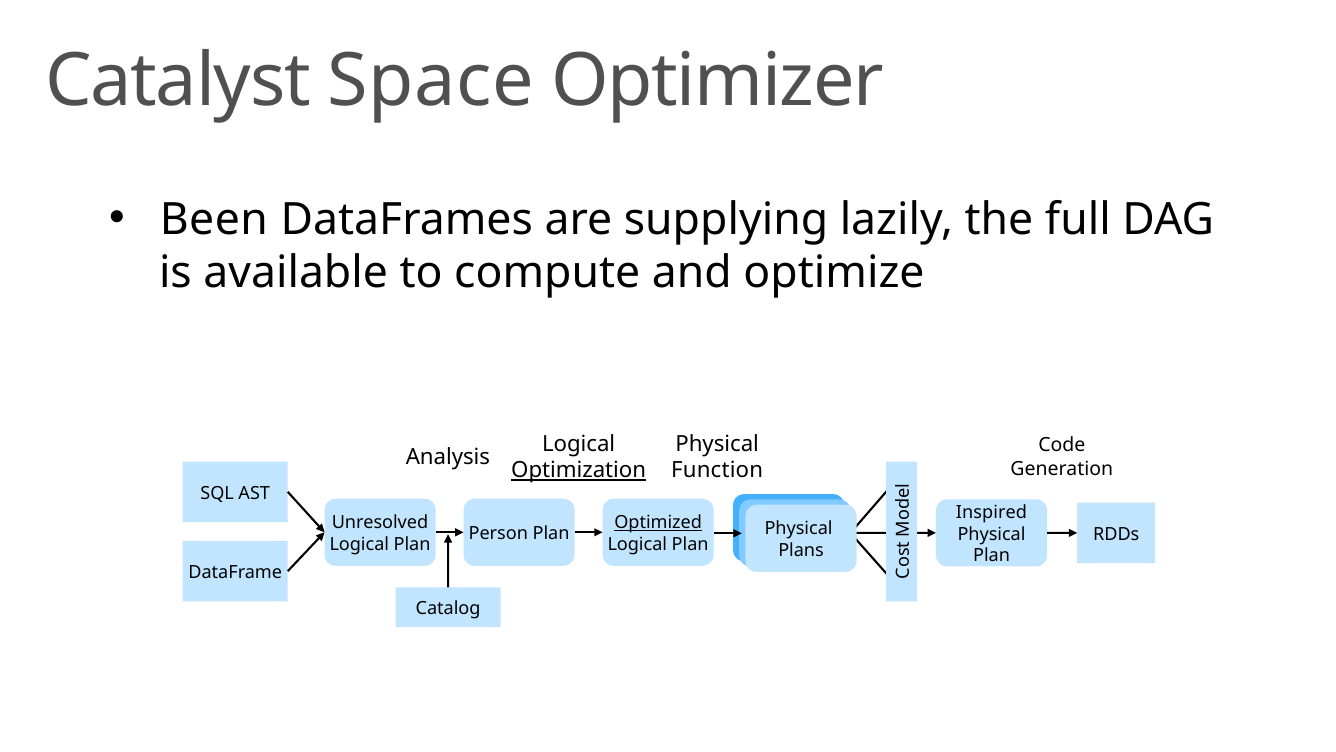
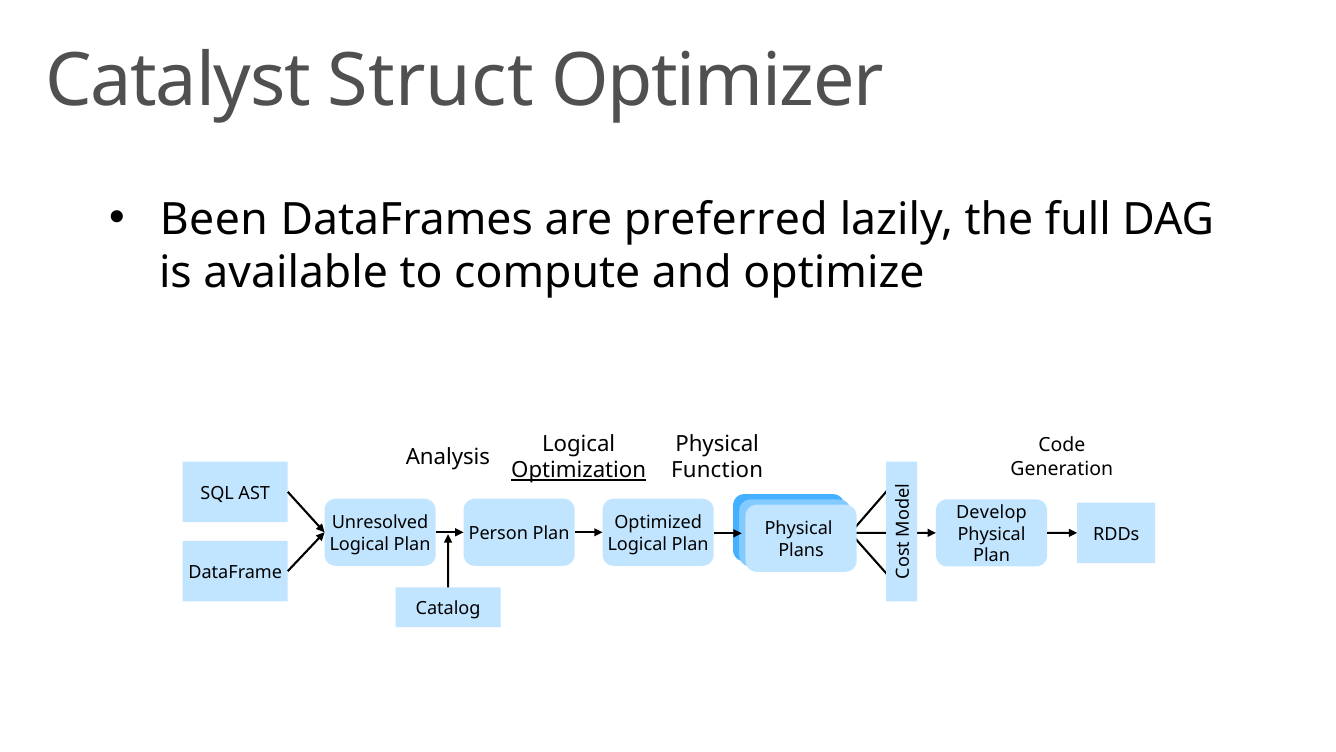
Space: Space -> Struct (431, 81)
supplying: supplying -> preferred (726, 219)
Inspired: Inspired -> Develop (991, 512)
Optimized underline: present -> none (658, 522)
